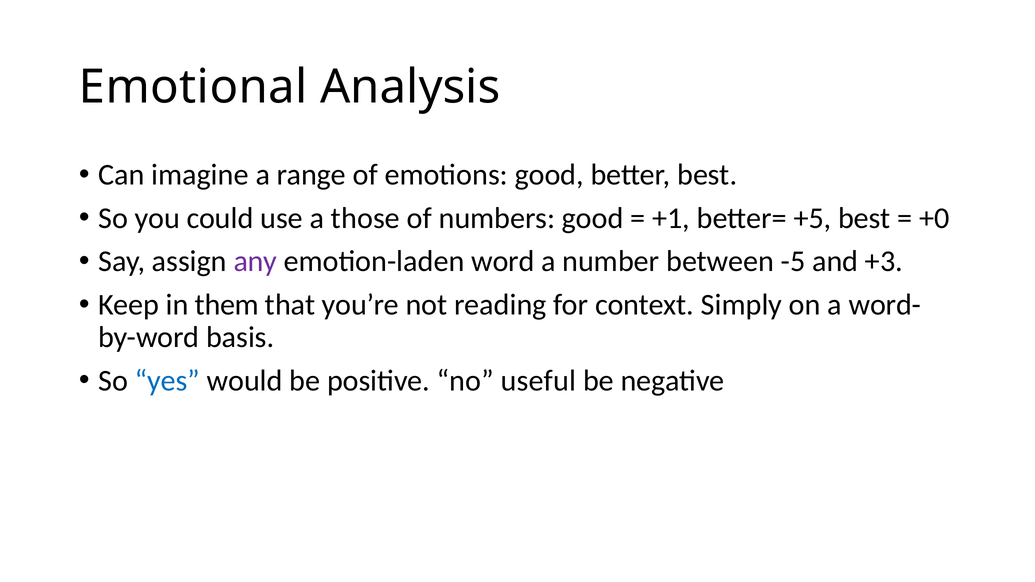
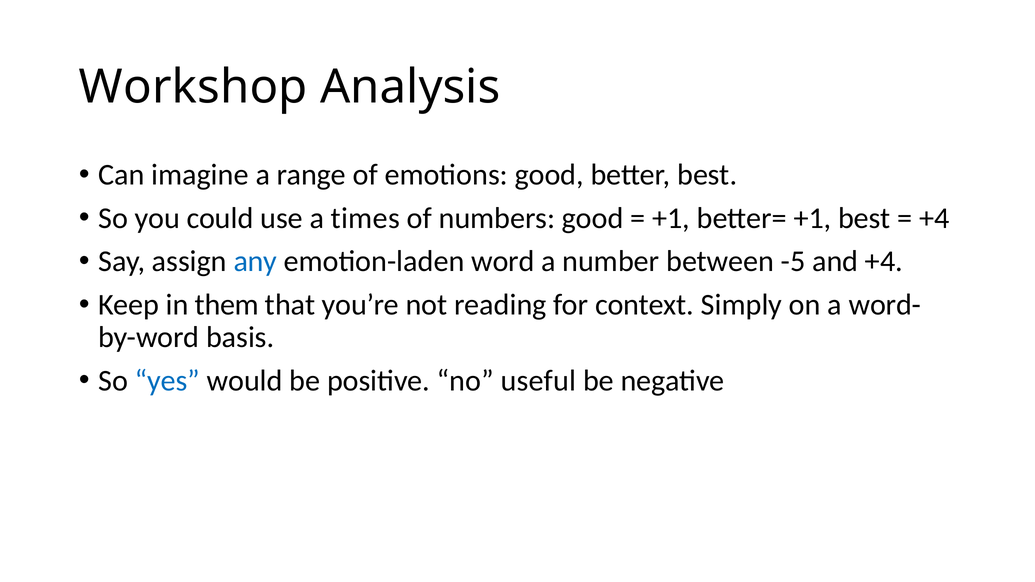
Emotional: Emotional -> Workshop (193, 87)
those: those -> times (365, 218)
better= +5: +5 -> +1 (812, 218)
+0: +0 -> +4 (934, 218)
any colour: purple -> blue (255, 262)
and +3: +3 -> +4 (884, 262)
